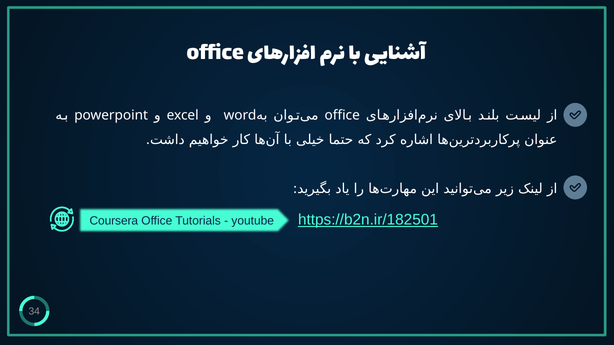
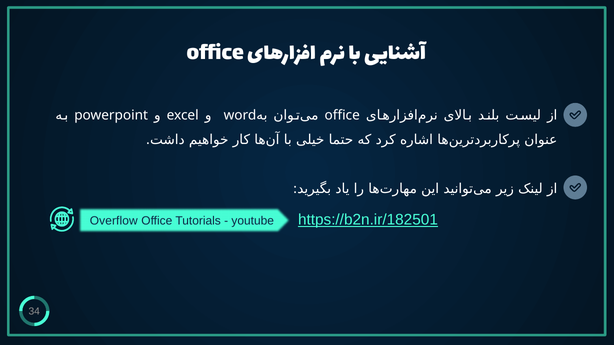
Coursera: Coursera -> Overflow (114, 221)
